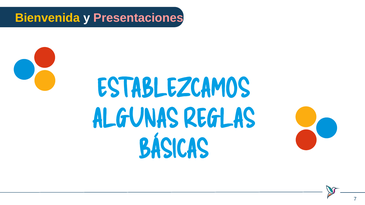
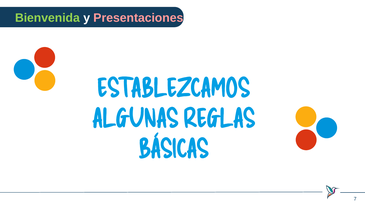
Bienvenida colour: yellow -> light green (47, 18)
